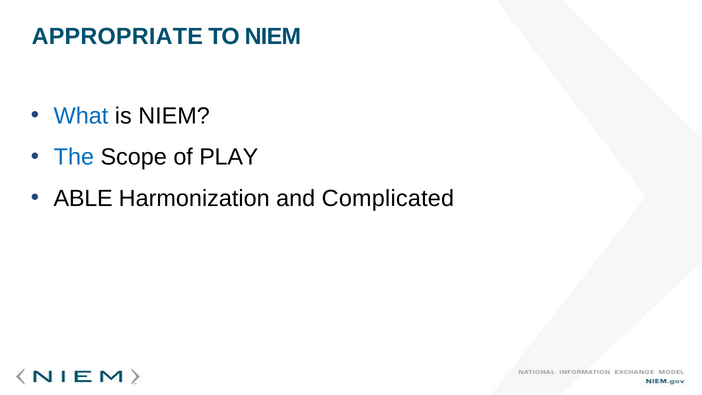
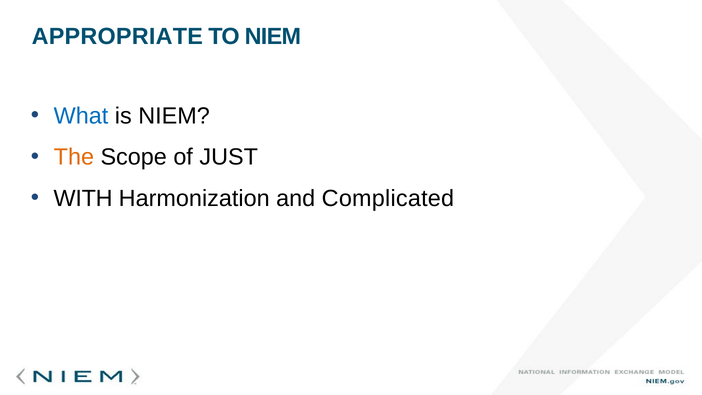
The colour: blue -> orange (74, 157)
PLAY: PLAY -> JUST (229, 157)
ABLE: ABLE -> WITH (83, 198)
